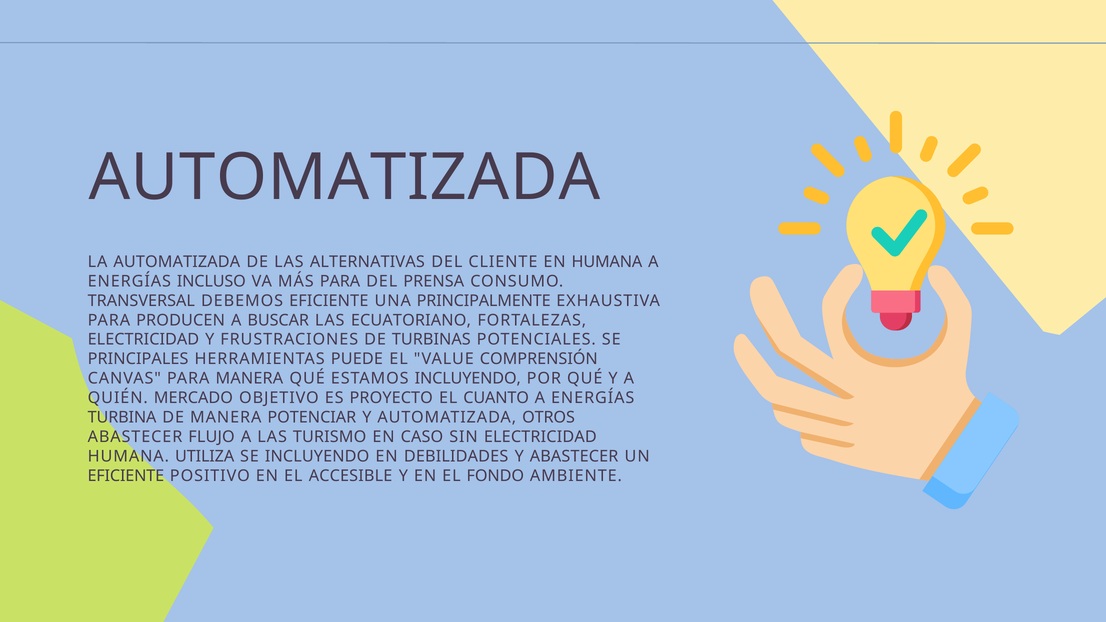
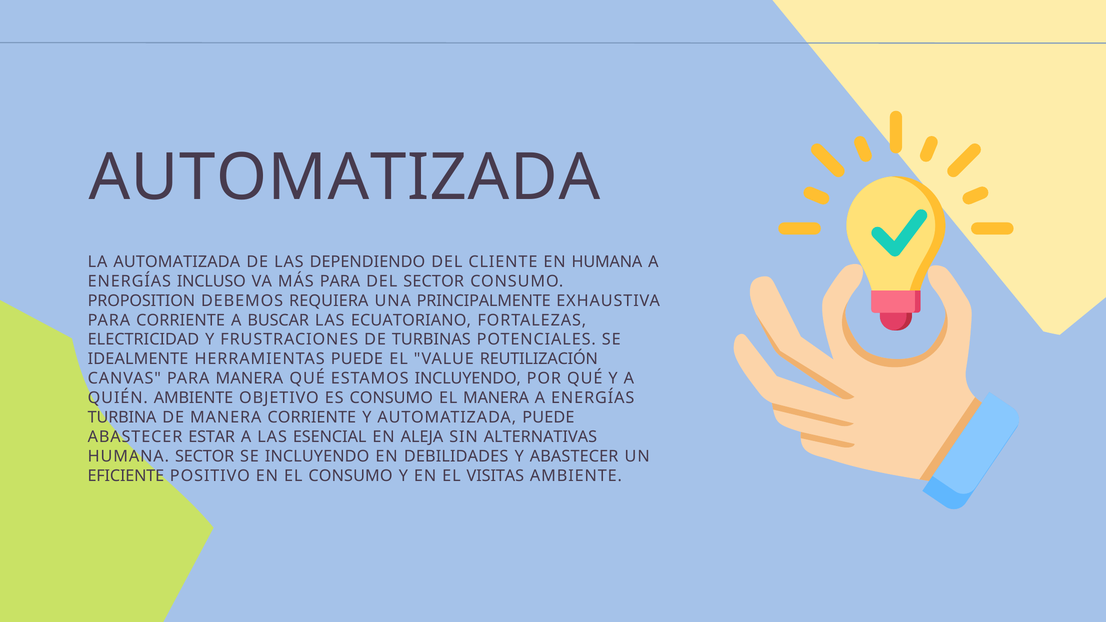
ALTERNATIVAS: ALTERNATIVAS -> DEPENDIENDO (367, 262)
DEL PRENSA: PRENSA -> SECTOR (434, 281)
TRANSVERSAL: TRANSVERSAL -> PROPOSITION (141, 301)
DEBEMOS EFICIENTE: EFICIENTE -> REQUIERA (329, 301)
PARA PRODUCEN: PRODUCEN -> CORRIENTE (181, 320)
PRINCIPALES: PRINCIPALES -> IDEALMENTE (138, 359)
COMPRENSIÓN: COMPRENSIÓN -> REUTILIZACIÓN (539, 359)
QUIÉN MERCADO: MERCADO -> AMBIENTE (194, 398)
ES PROYECTO: PROYECTO -> CONSUMO (391, 398)
EL CUANTO: CUANTO -> MANERA (496, 398)
MANERA POTENCIAR: POTENCIAR -> CORRIENTE (312, 418)
AUTOMATIZADA OTROS: OTROS -> PUEDE (548, 418)
FLUJO: FLUJO -> ESTAR (212, 437)
TURISMO: TURISMO -> ESENCIAL (330, 437)
CASO: CASO -> ALEJA (422, 437)
SIN ELECTRICIDAD: ELECTRICIDAD -> ALTERNATIVAS (540, 437)
HUMANA UTILIZA: UTILIZA -> SECTOR (205, 456)
EL ACCESIBLE: ACCESIBLE -> CONSUMO (351, 476)
FONDO: FONDO -> VISITAS (495, 476)
